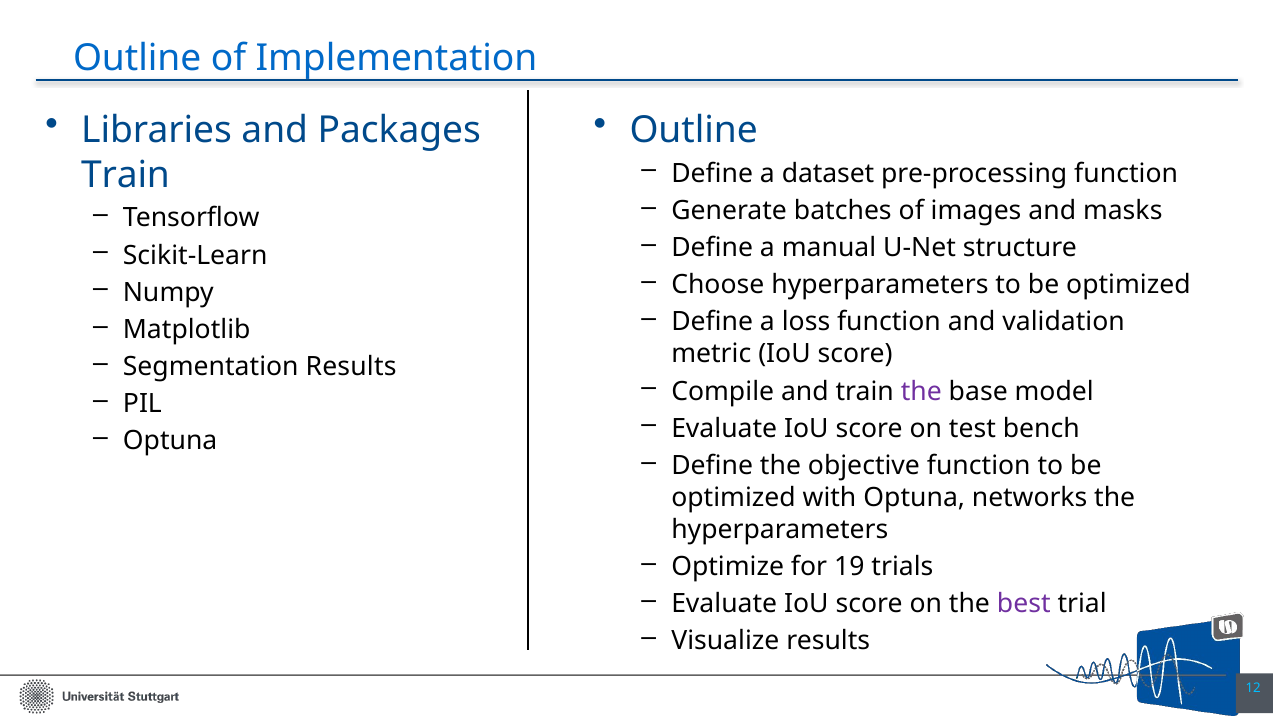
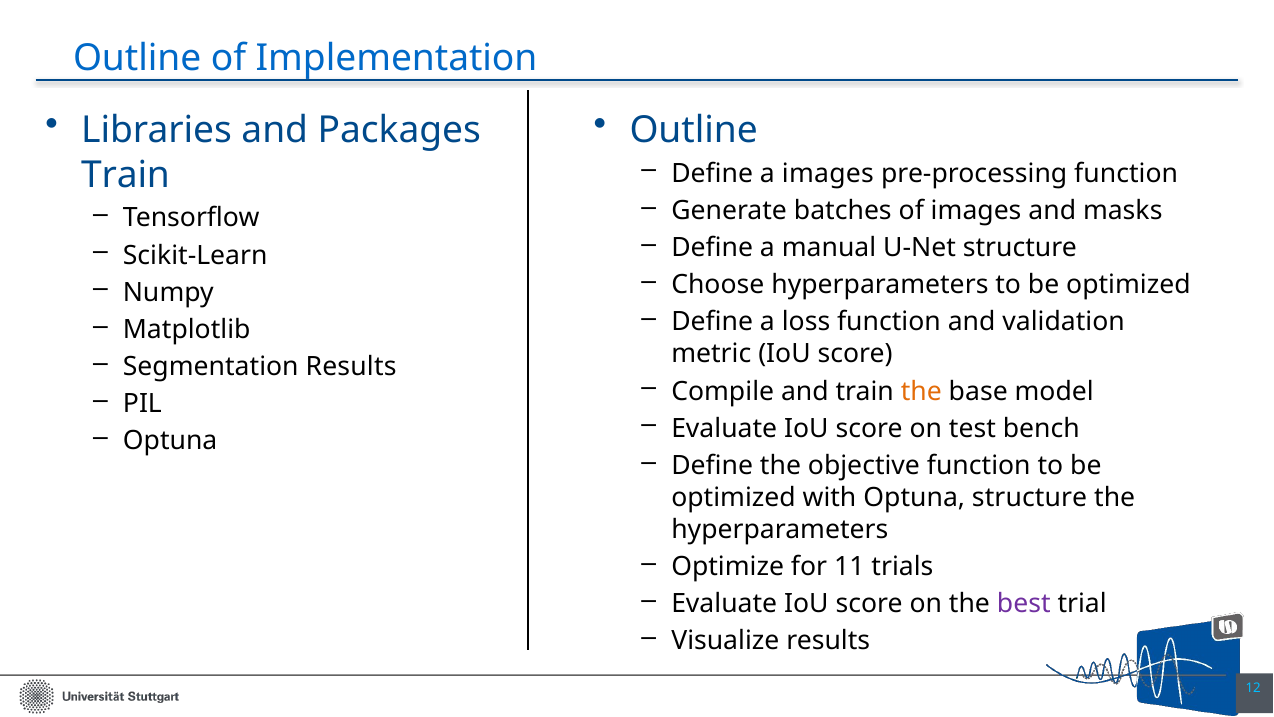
a dataset: dataset -> images (828, 173)
the colour: purple -> orange (921, 391)
Optuna networks: networks -> structure (1030, 497)
19: 19 -> 11 (849, 566)
